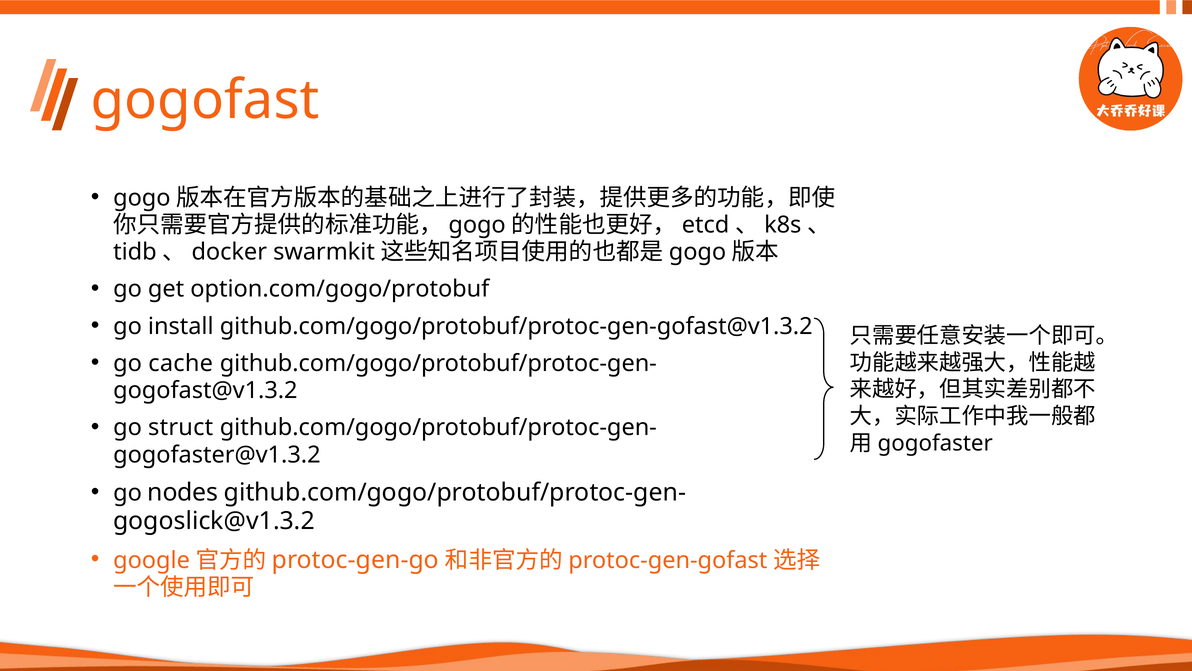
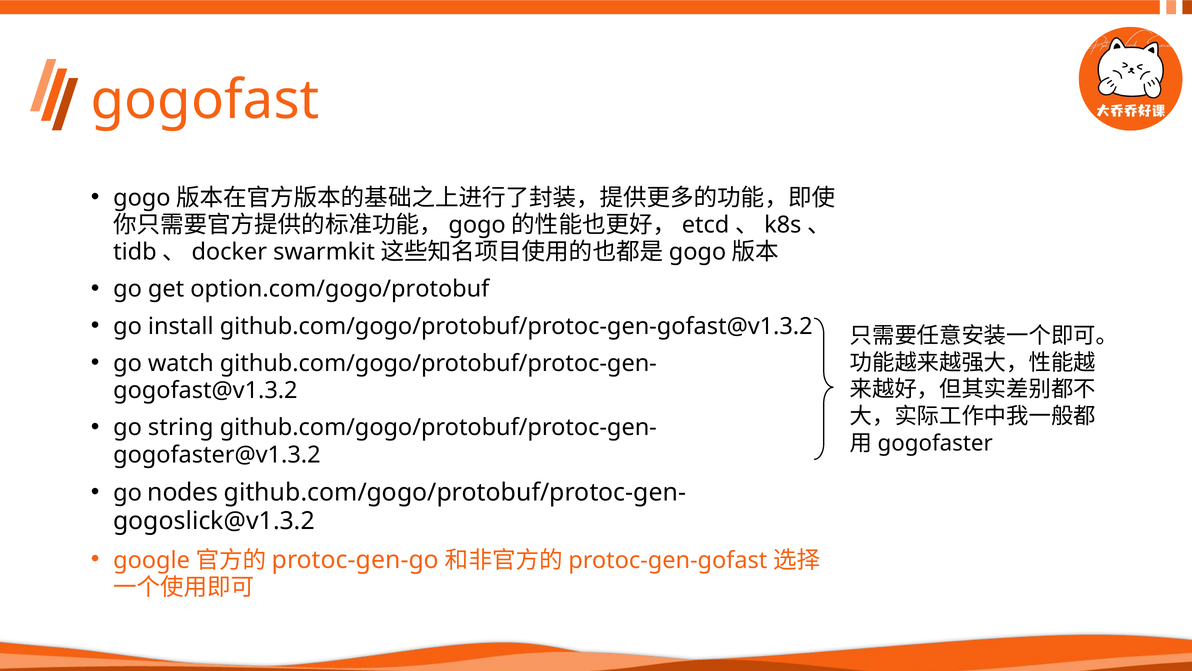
cache: cache -> watch (181, 363)
struct: struct -> string (181, 427)
